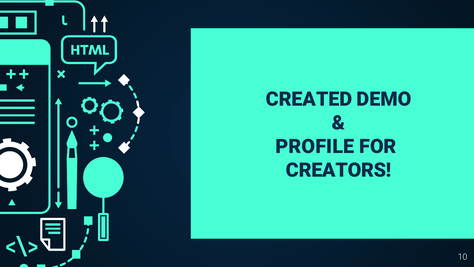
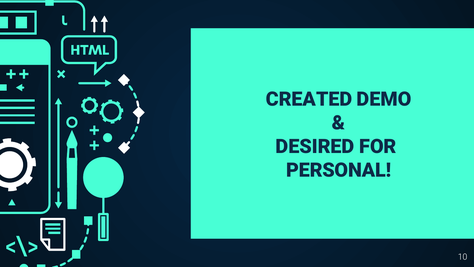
PROFILE: PROFILE -> DESIRED (315, 147)
CREATORS: CREATORS -> PERSONAL (339, 170)
